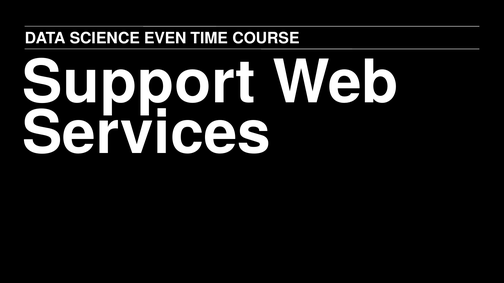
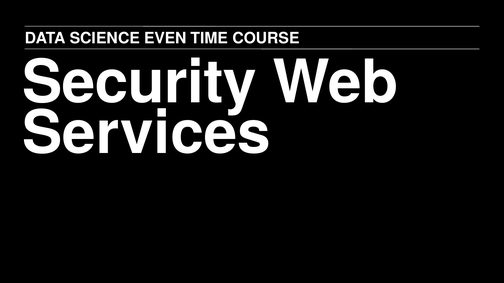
Support: Support -> Security (139, 83)
